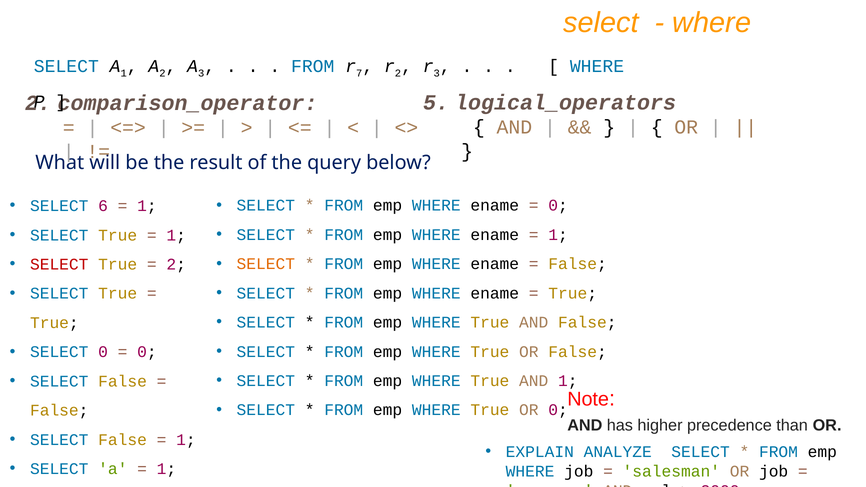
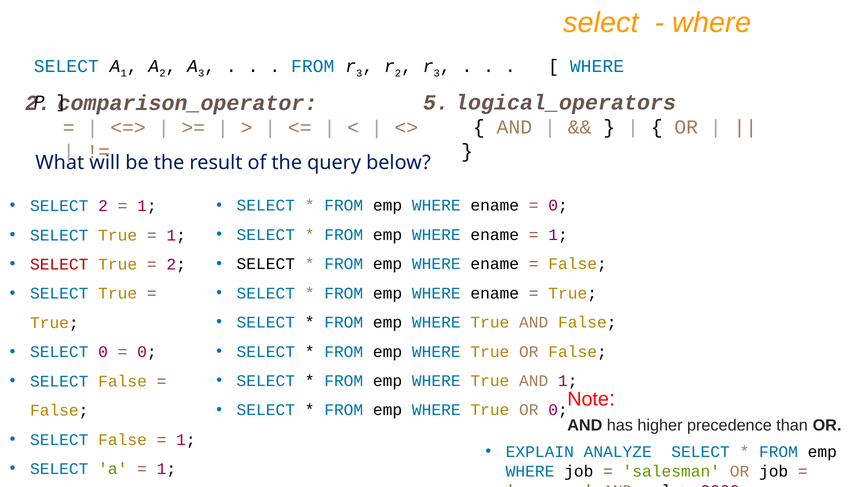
7: 7 -> 3 (359, 74)
SELECT 6: 6 -> 2 (103, 206)
SELECT colour: orange -> black (266, 264)
